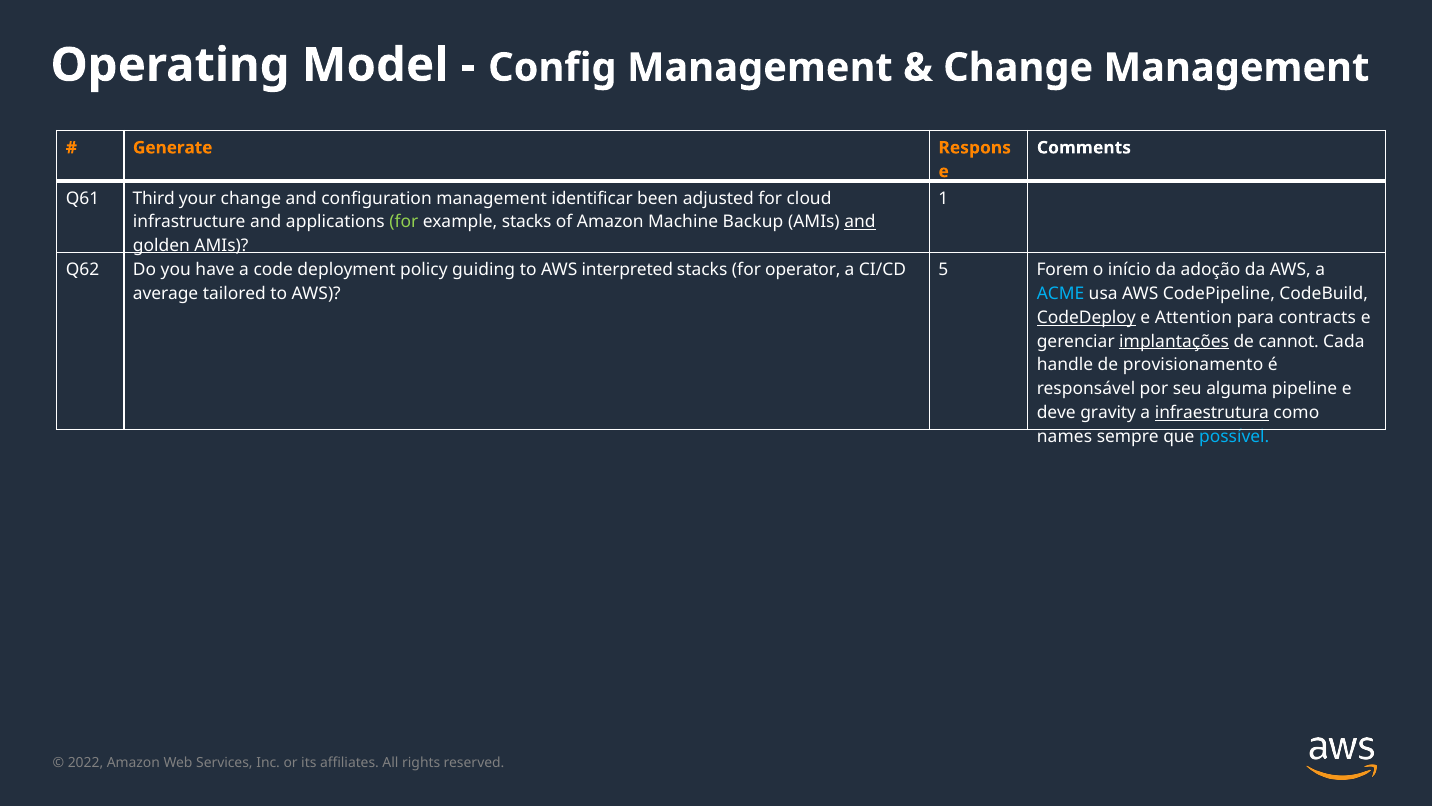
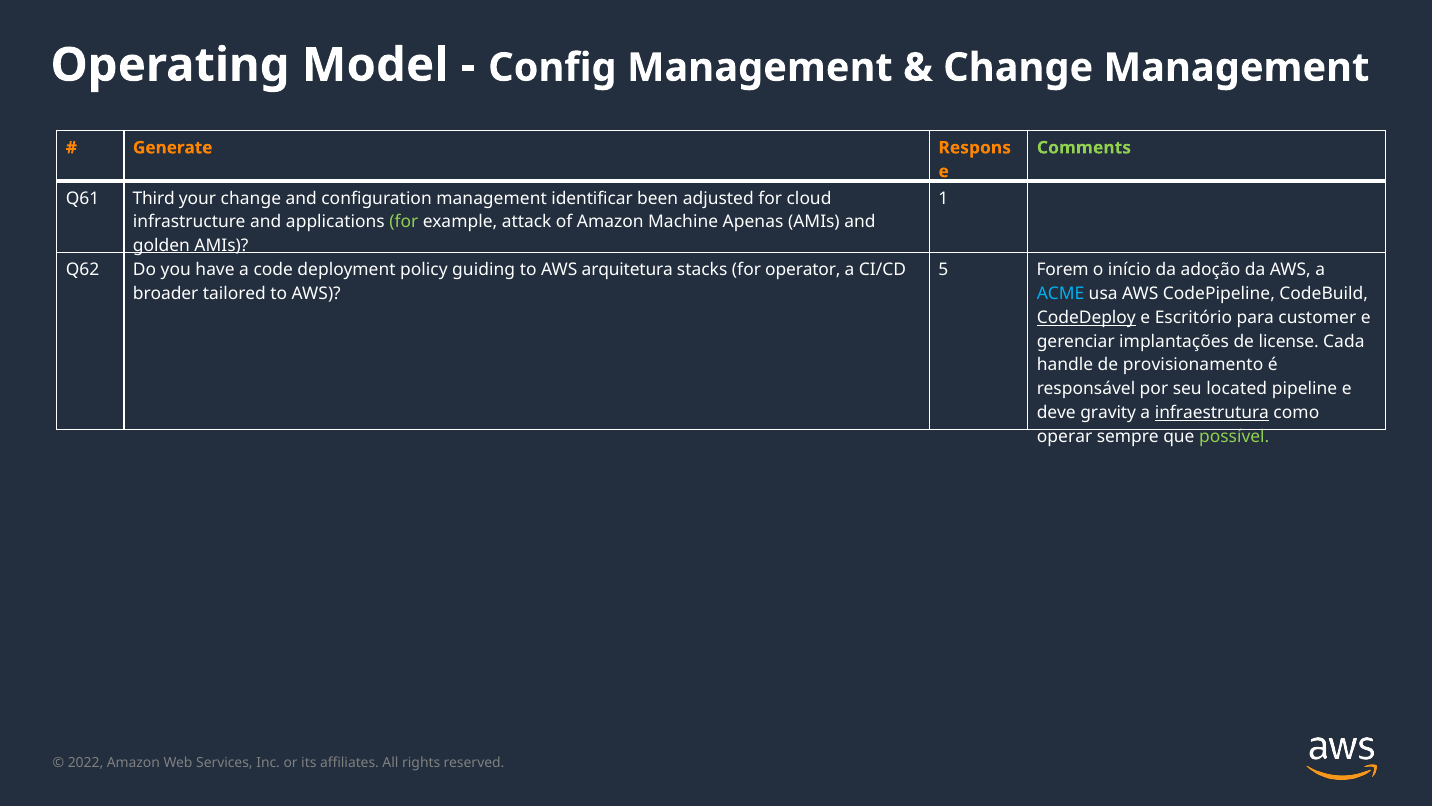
Comments colour: white -> light green (1084, 148)
example stacks: stacks -> attack (527, 222)
Backup: Backup -> Apenas (753, 222)
and underline: present -> none (860, 222)
interpreted: interpreted -> arquitetura (627, 270)
average: average -> broader (166, 294)
Attention: Attention -> Escritório (1193, 317)
contracts: contracts -> customer (1317, 317)
implantações underline: present -> none (1174, 341)
cannot: cannot -> license (1289, 341)
alguma: alguma -> located (1237, 389)
names: names -> operar (1065, 436)
possível colour: light blue -> light green (1234, 436)
